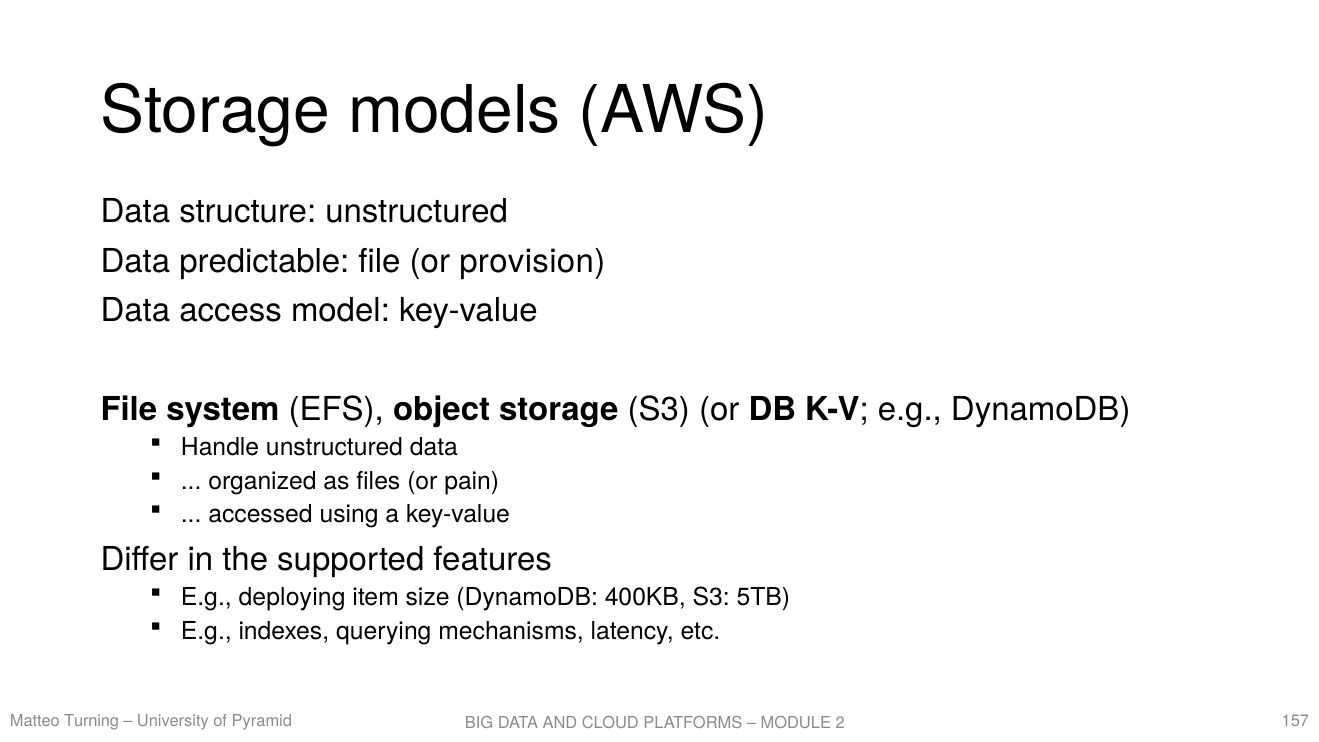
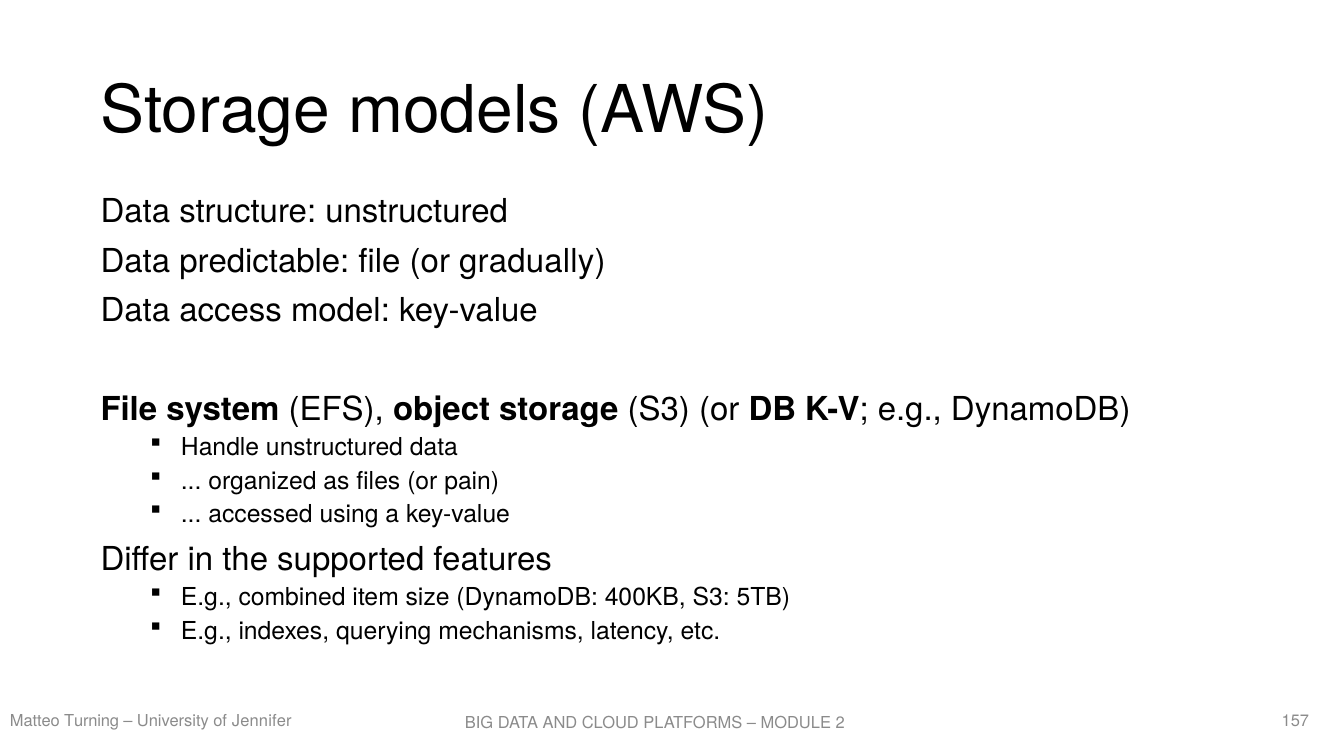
provision: provision -> gradually (532, 261)
deploying: deploying -> combined (292, 597)
Pyramid: Pyramid -> Jennifer (262, 721)
